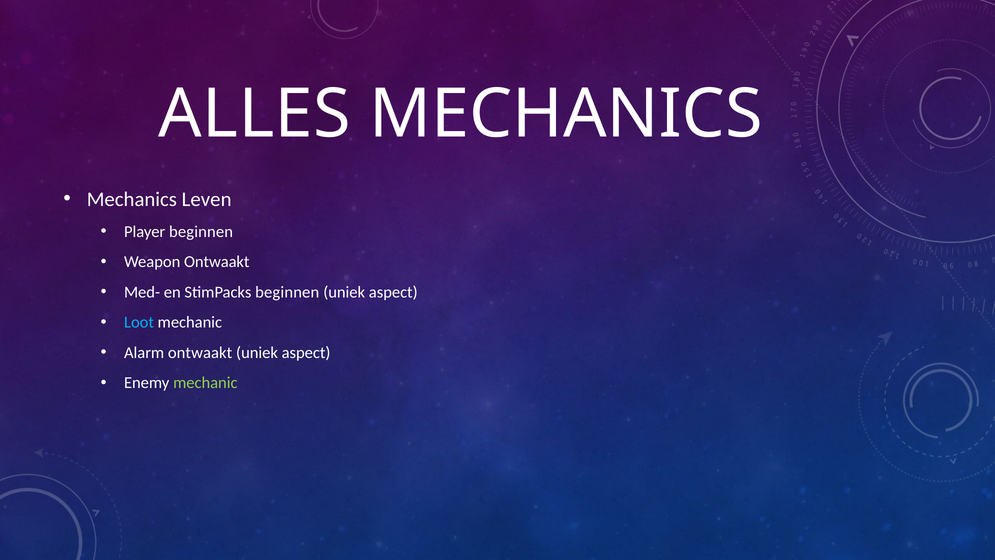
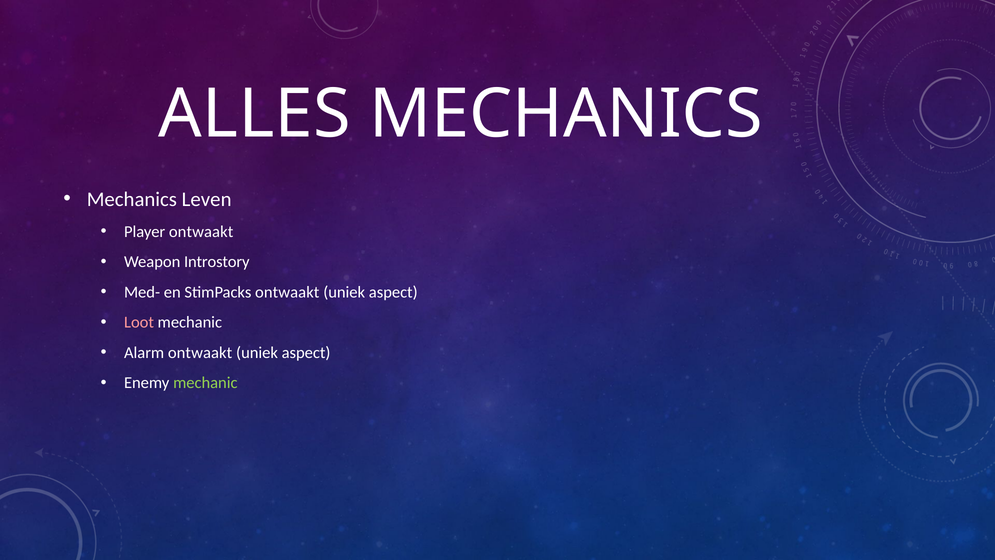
Player beginnen: beginnen -> ontwaakt (201, 232)
Weapon Ontwaakt: Ontwaakt -> Introstory (217, 262)
StimPacks beginnen: beginnen -> ontwaakt (287, 292)
Loot colour: light blue -> pink (139, 322)
